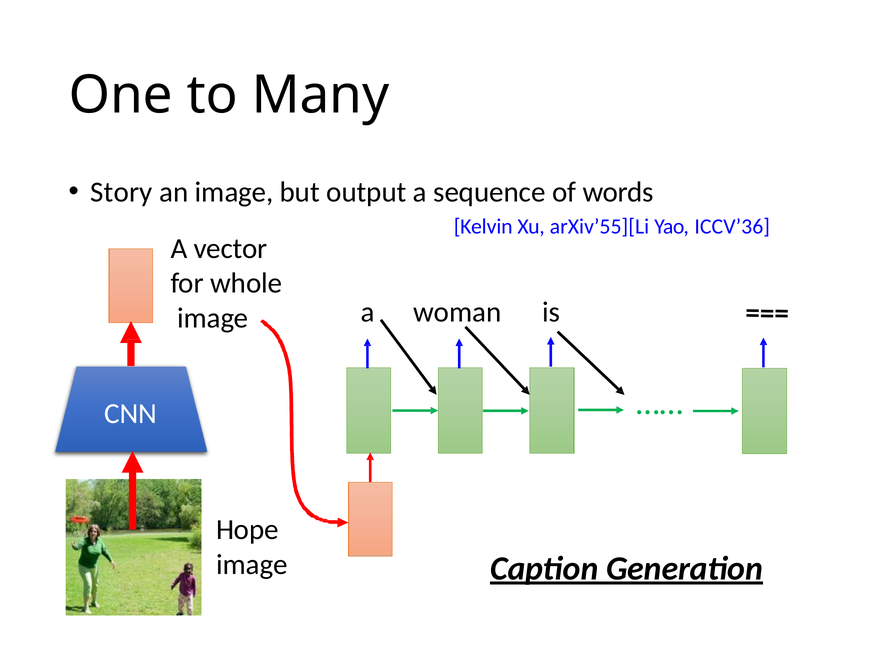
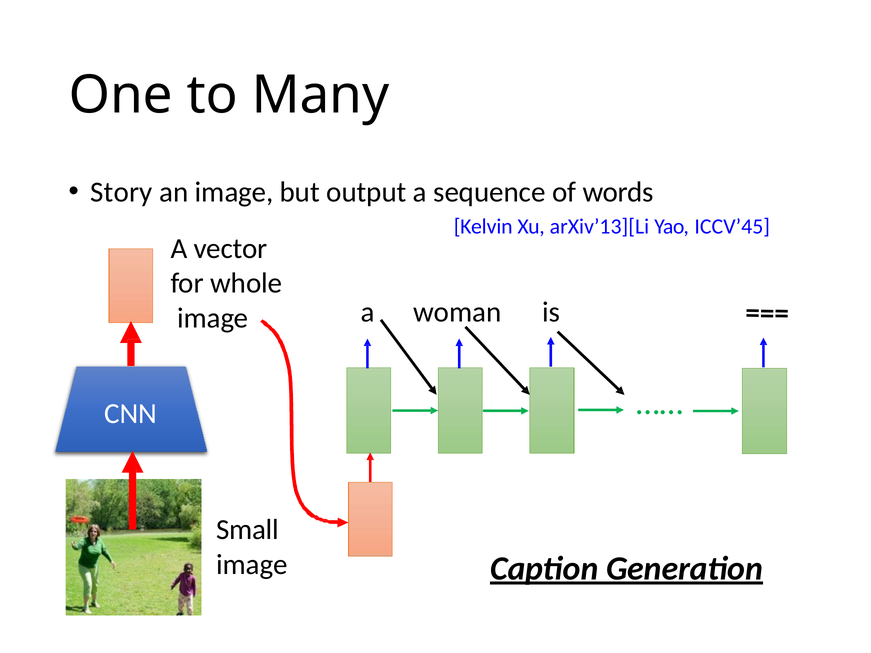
arXiv’55][Li: arXiv’55][Li -> arXiv’13][Li (599, 227)
ICCV’36: ICCV’36 -> ICCV’45 (732, 227)
Hope: Hope -> Small (247, 530)
